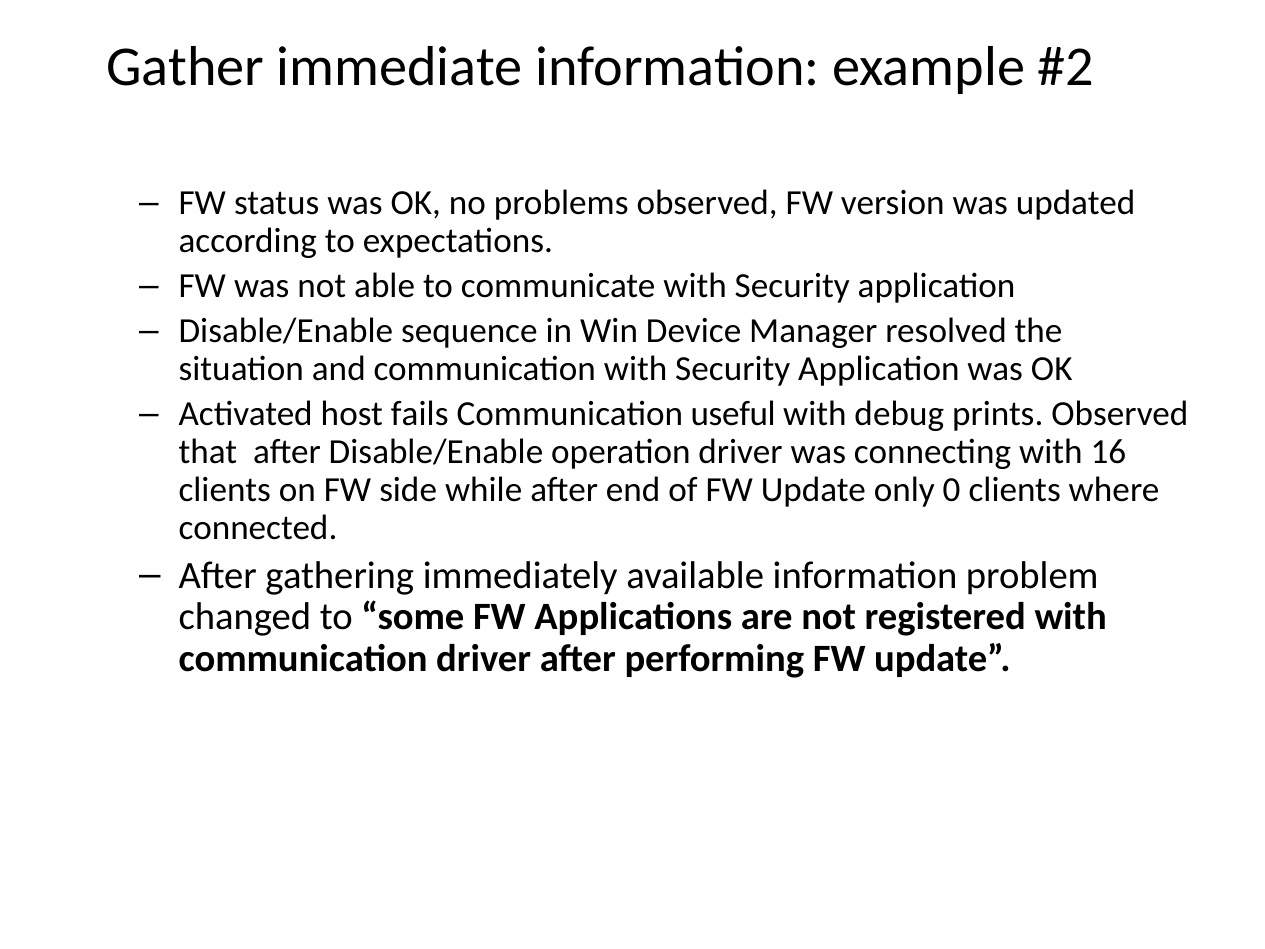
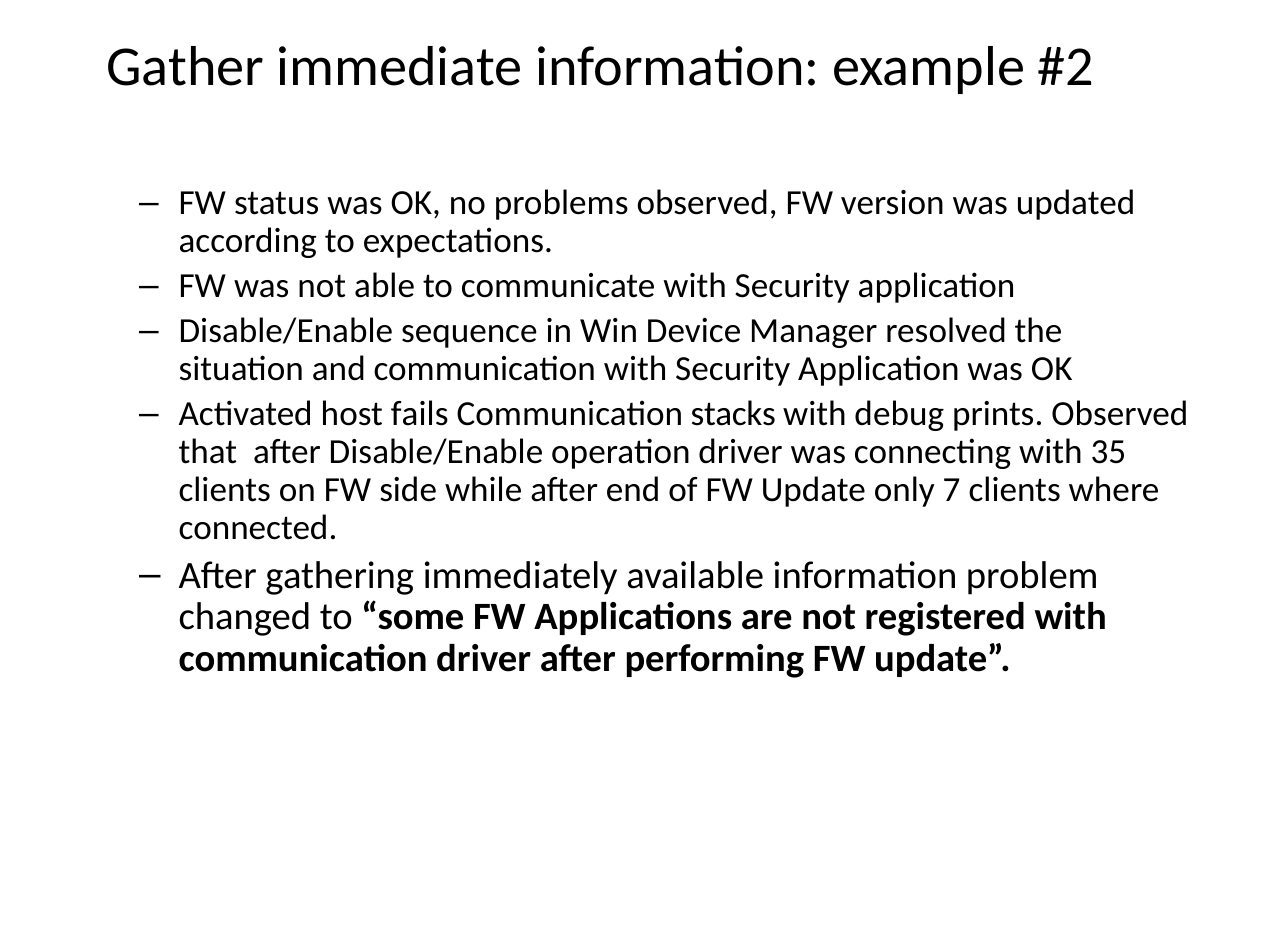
useful: useful -> stacks (733, 414)
16: 16 -> 35 (1108, 452)
0: 0 -> 7 (952, 490)
